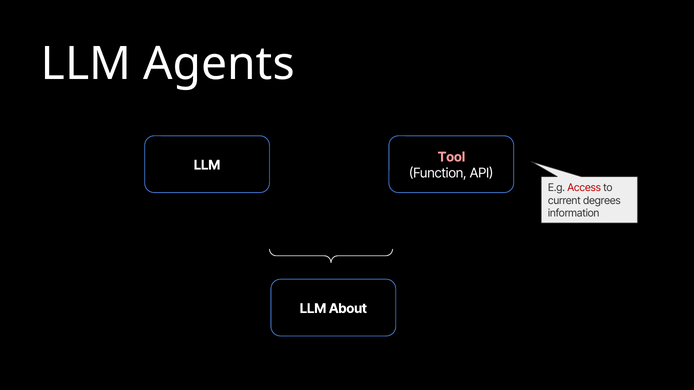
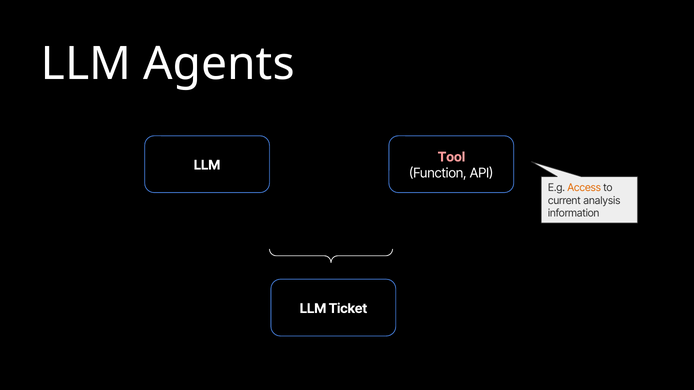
Access colour: red -> orange (584, 188)
degrees: degrees -> analysis (602, 201)
About: About -> Ticket (348, 309)
